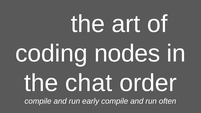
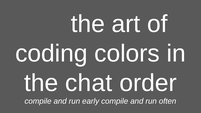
nodes: nodes -> colors (127, 54)
